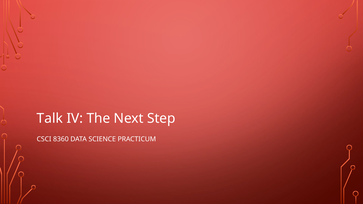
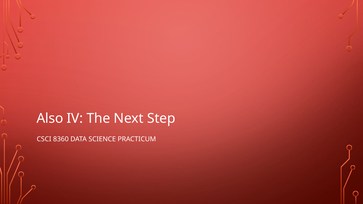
Talk: Talk -> Also (50, 118)
